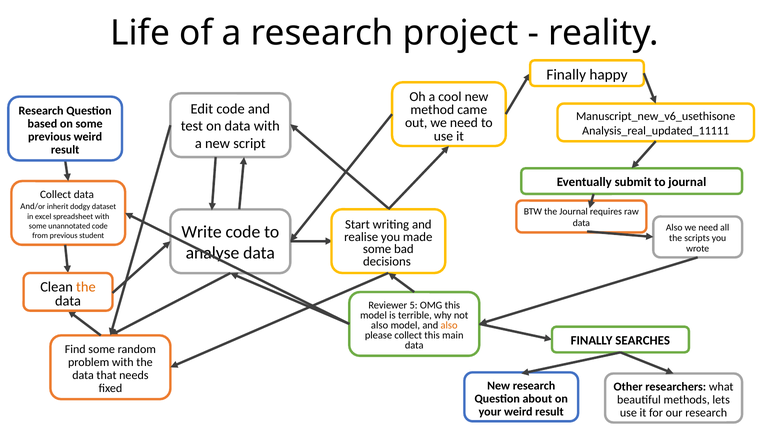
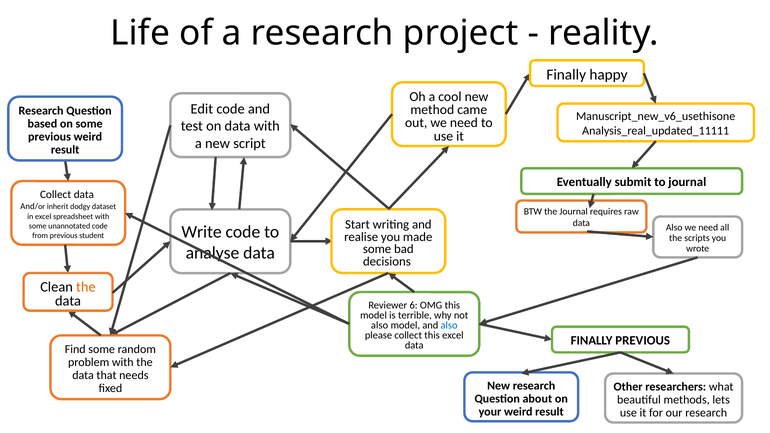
5: 5 -> 6 (414, 306)
also colour: orange -> blue (449, 326)
this main: main -> excel (453, 336)
FINALLY SEARCHES: SEARCHES -> PREVIOUS (643, 340)
